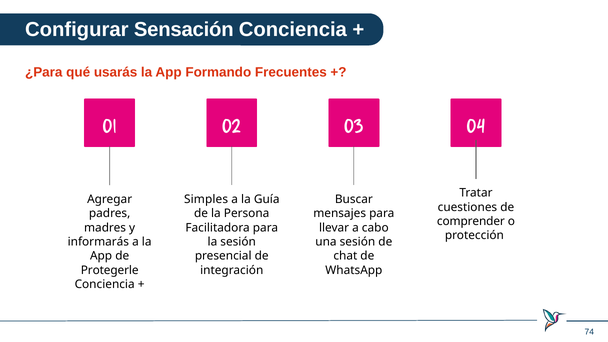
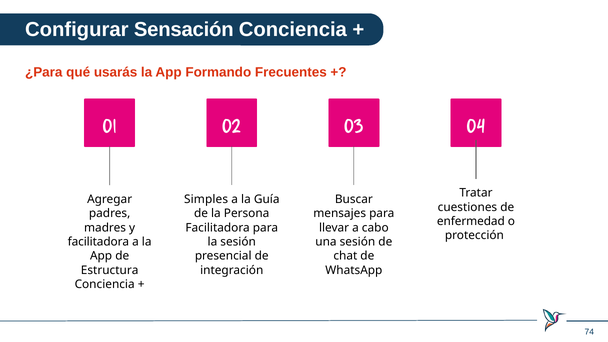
comprender: comprender -> enfermedad (471, 221)
informarás: informarás -> facilitadora (98, 242)
Protegerle: Protegerle -> Estructura (110, 270)
